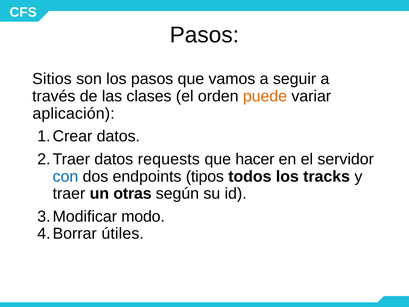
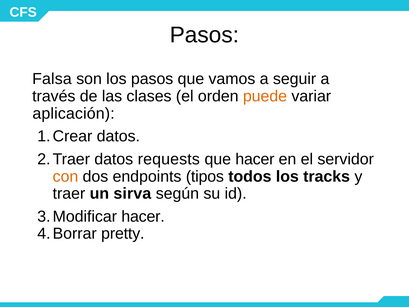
Sitios: Sitios -> Falsa (52, 79)
con colour: blue -> orange (65, 176)
otras: otras -> sirva (132, 193)
modo: modo -> hacer (143, 216)
útiles: útiles -> pretty (123, 234)
